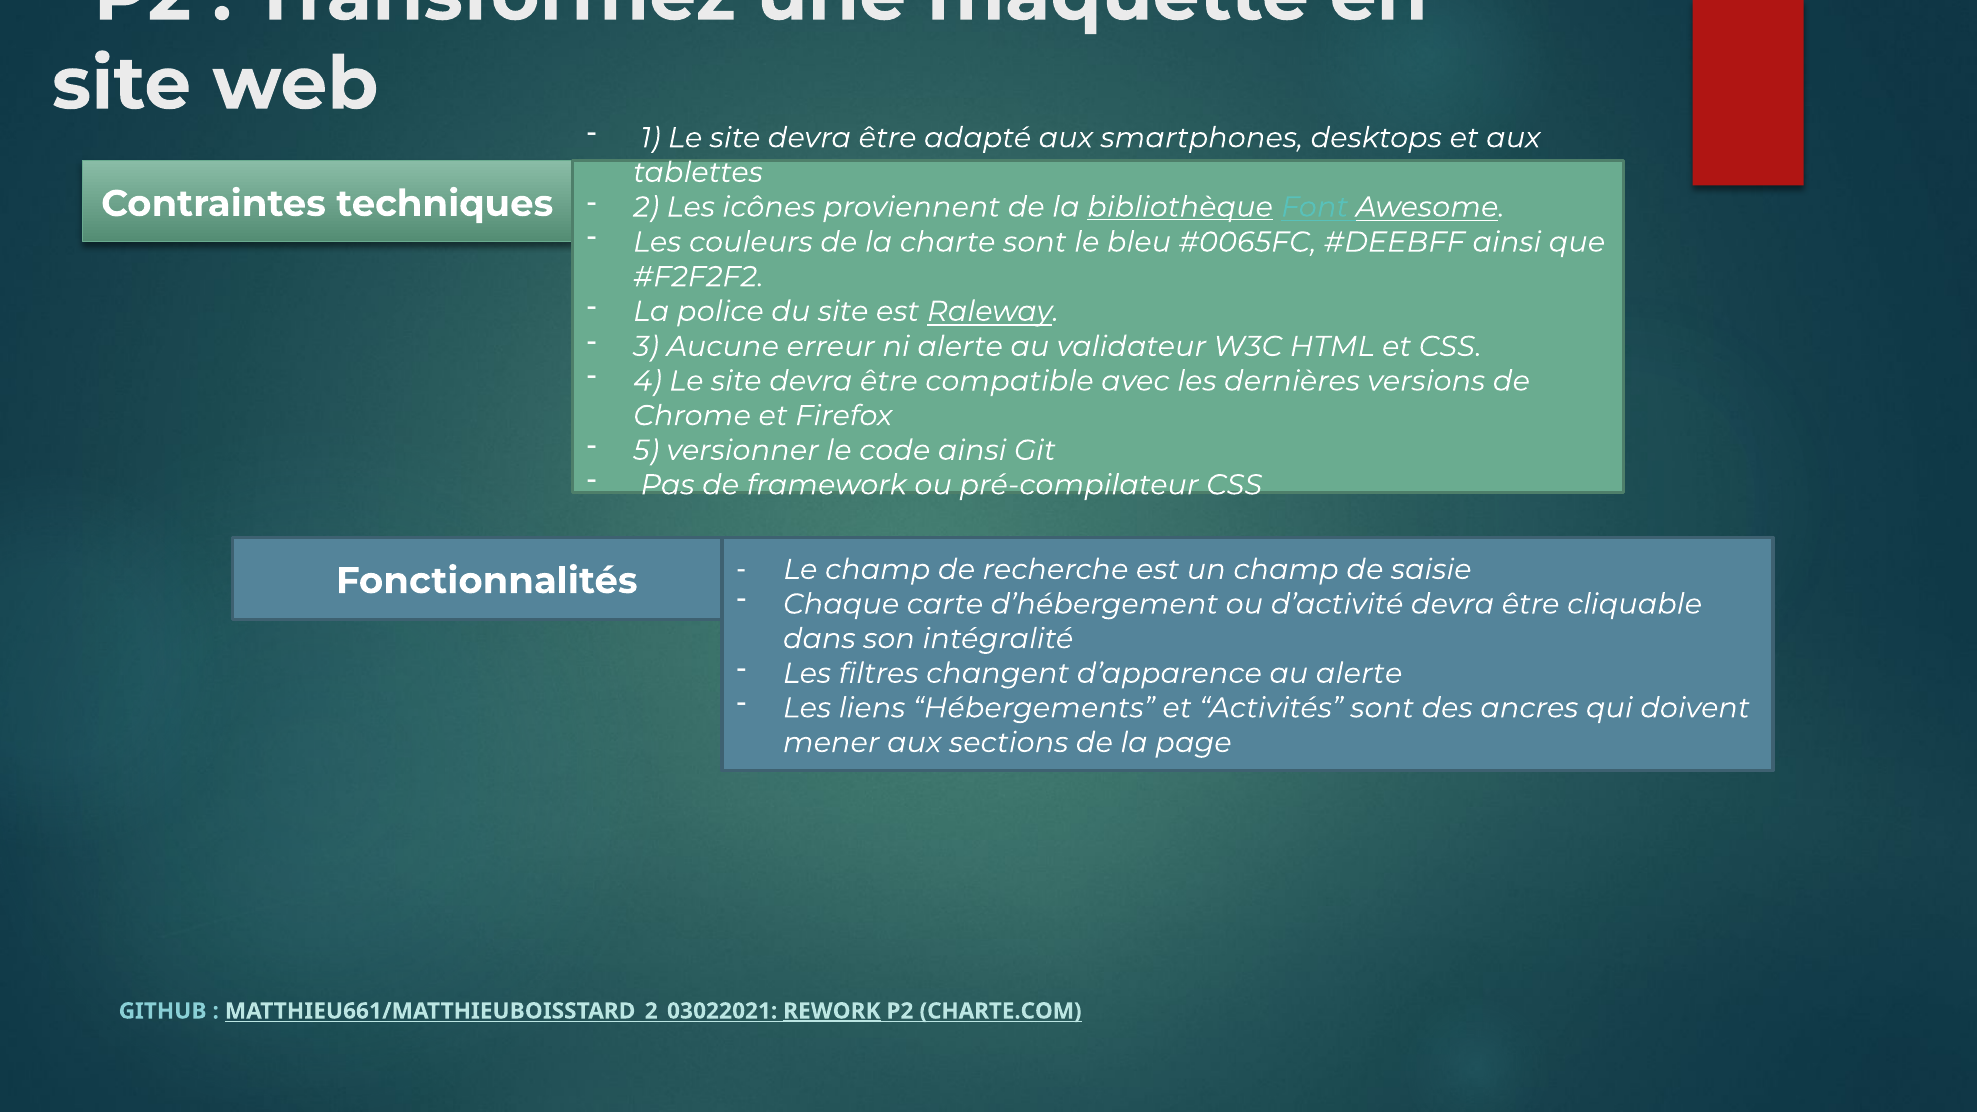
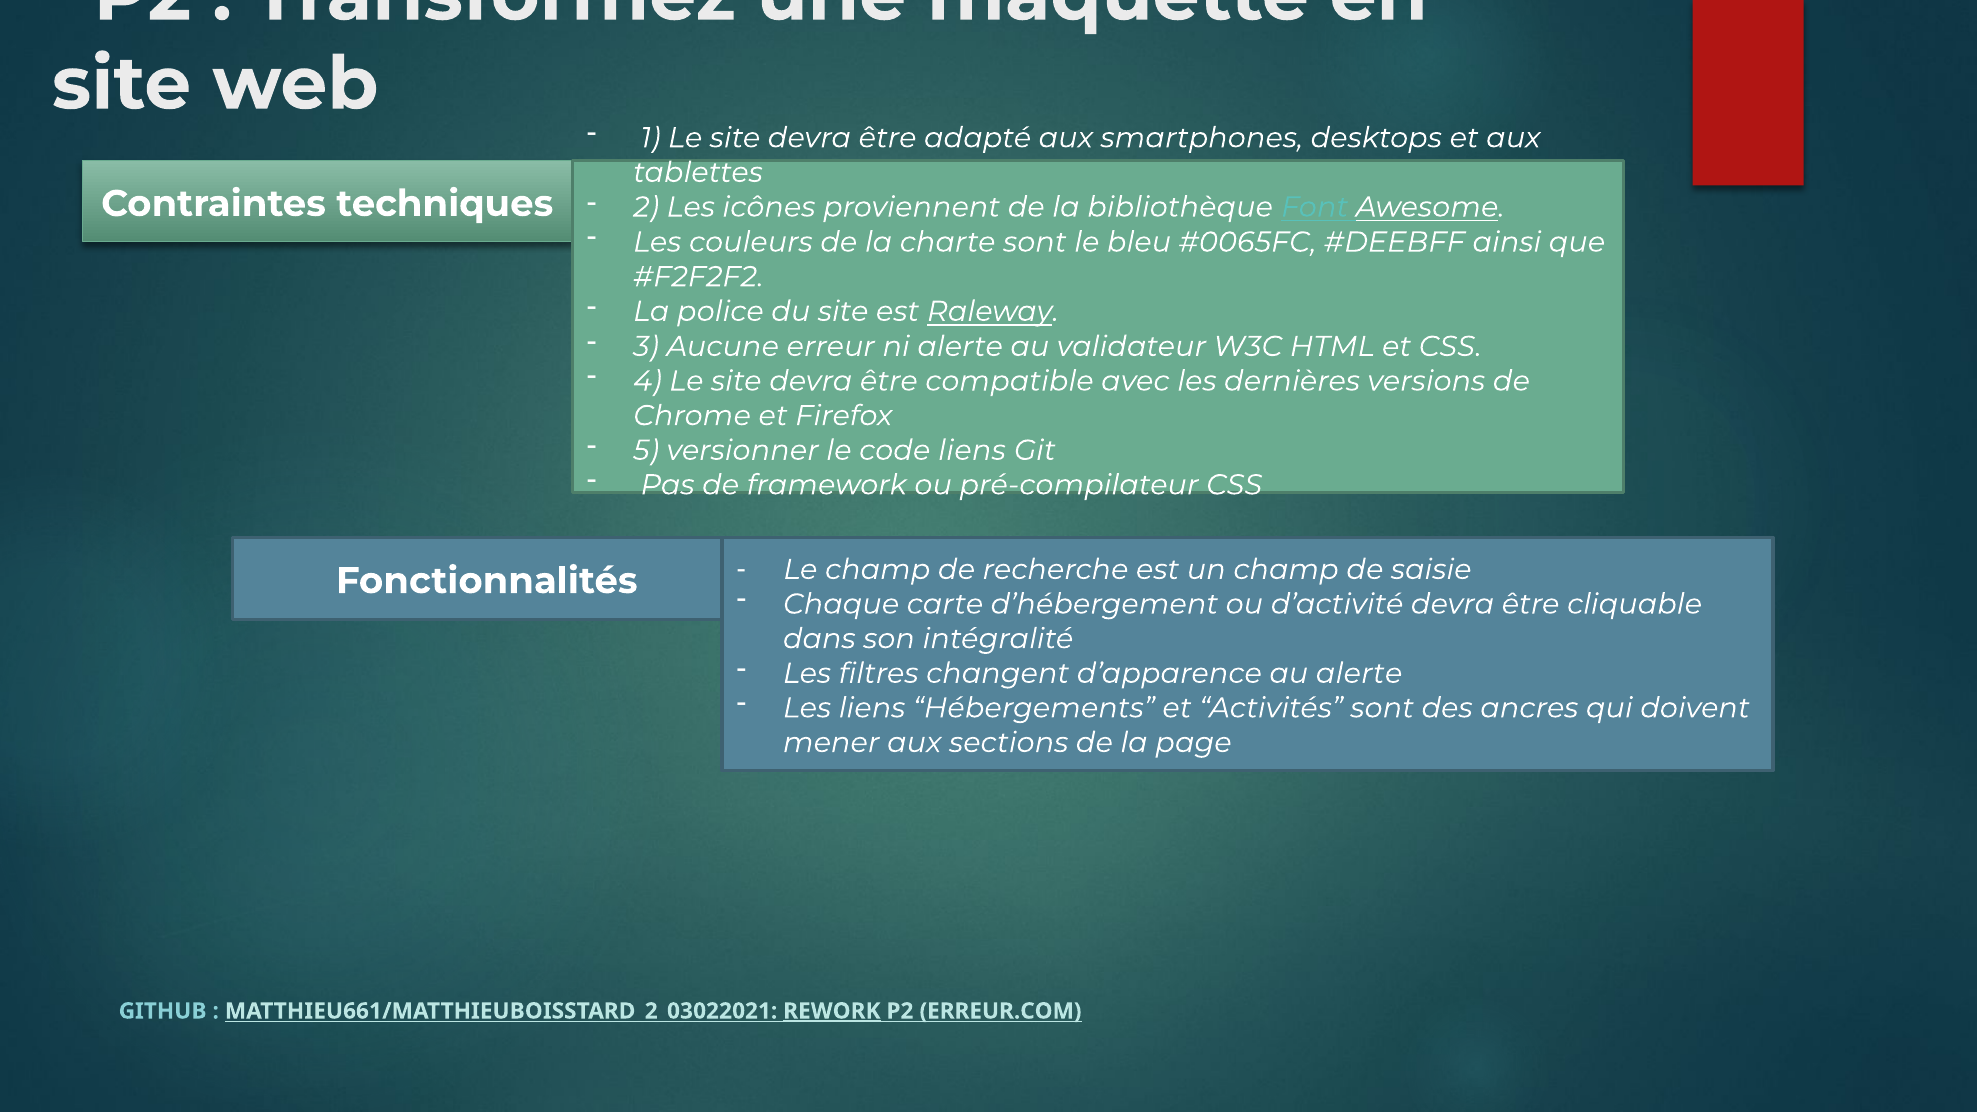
bibliothèque underline: present -> none (1180, 207)
code ainsi: ainsi -> liens (972, 450)
CHARTE.COM: CHARTE.COM -> ERREUR.COM (1001, 1011)
